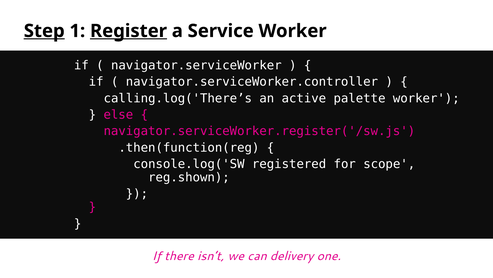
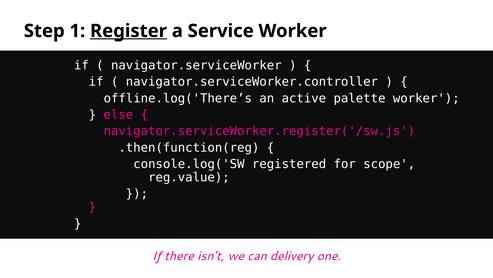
Step underline: present -> none (44, 31)
calling.log('There’s: calling.log('There’s -> offline.log('There’s (178, 98)
reg.shown: reg.shown -> reg.value (189, 177)
